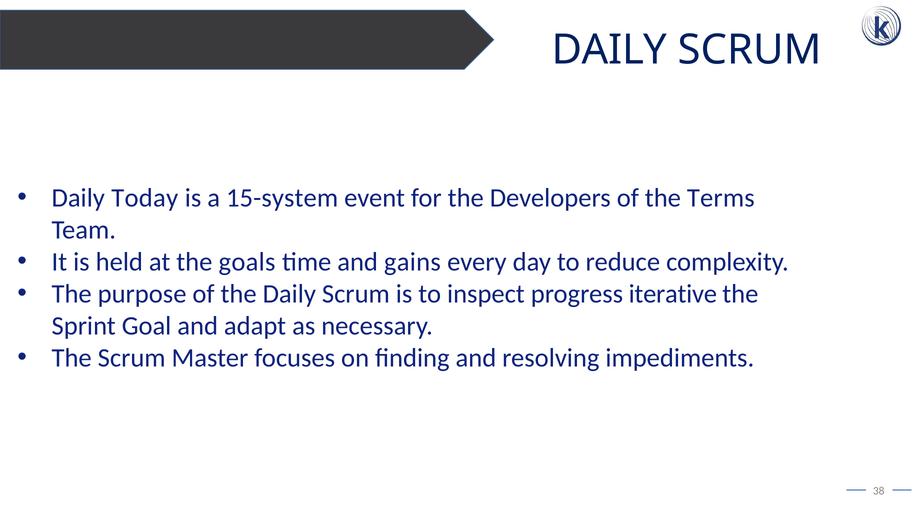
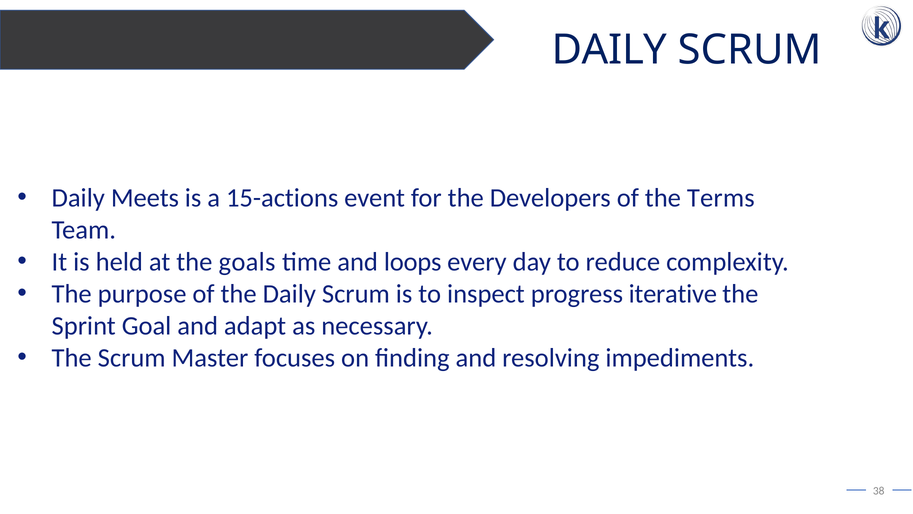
Today: Today -> Meets (145, 198)
15-system: 15-system -> 15-actions (282, 198)
gains: gains -> loops (413, 262)
